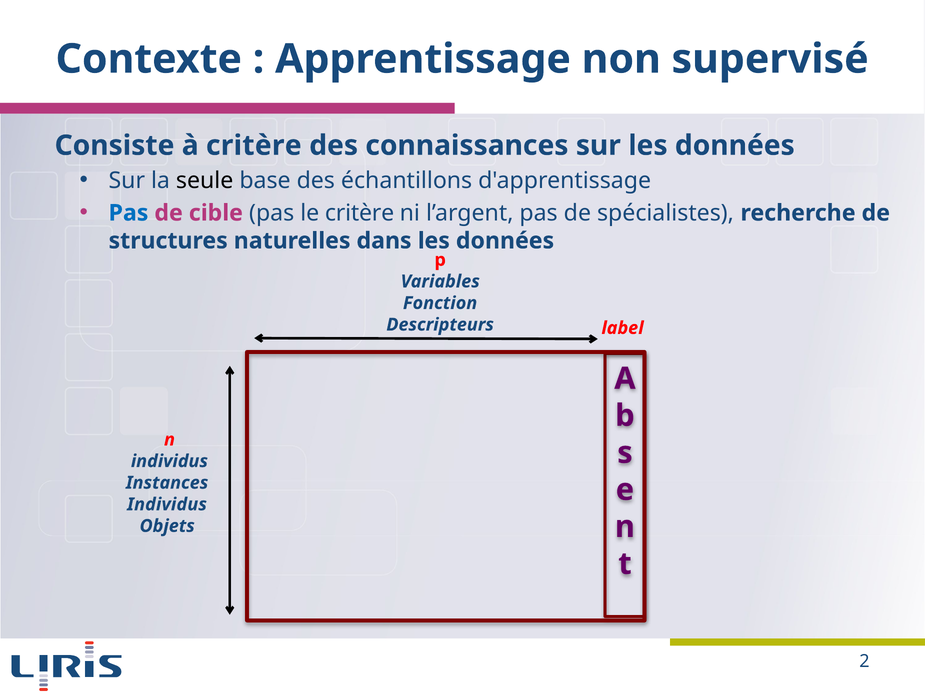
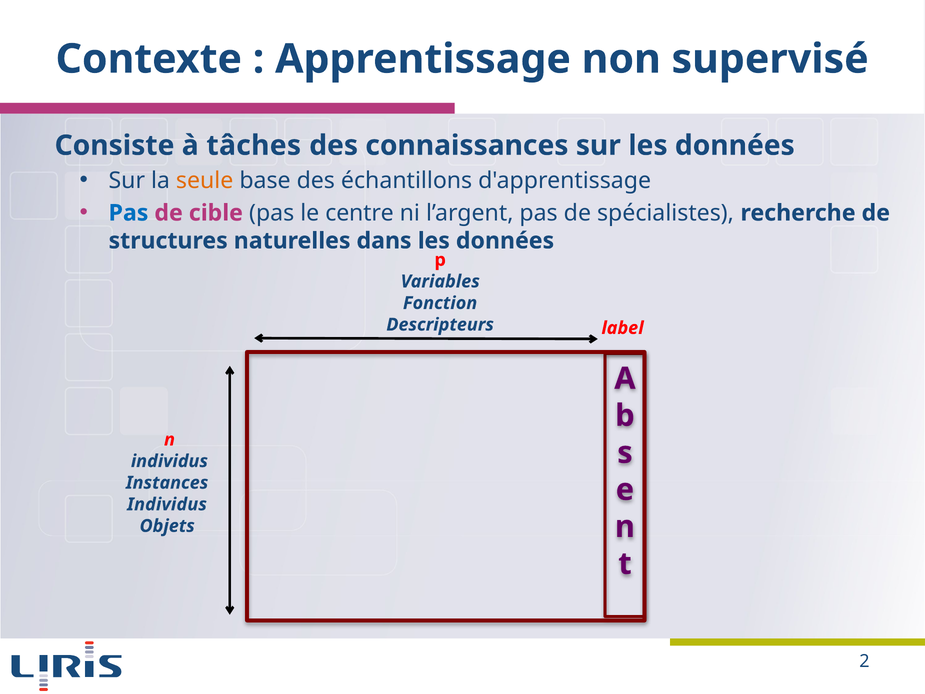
à critère: critère -> tâches (254, 145)
seule colour: black -> orange (205, 181)
le critère: critère -> centre (360, 213)
